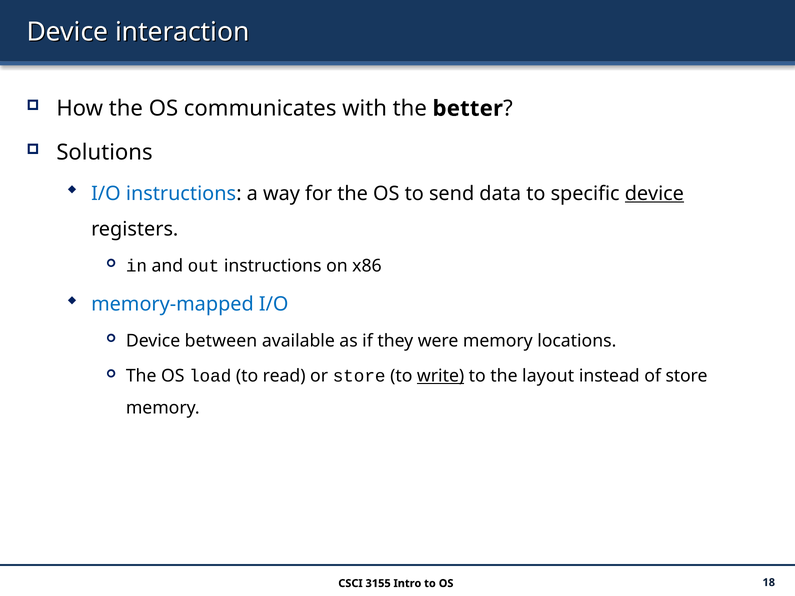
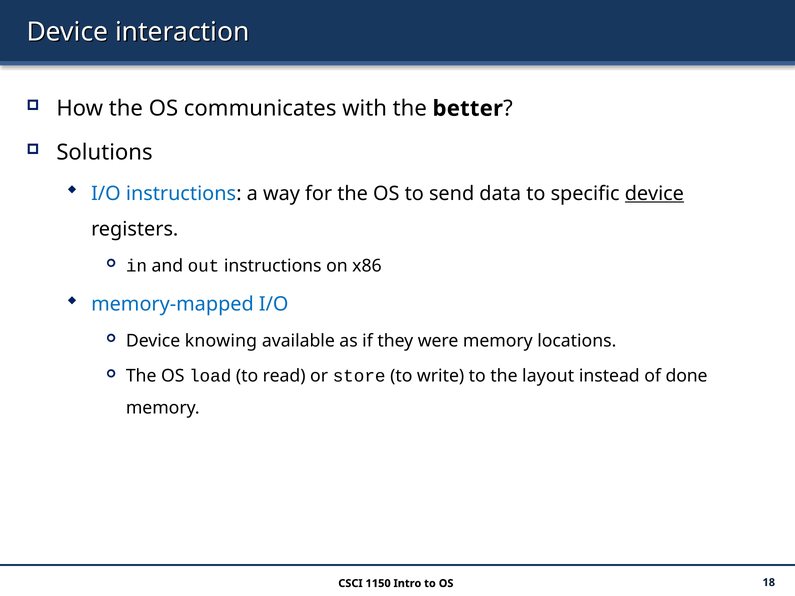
between: between -> knowing (221, 341)
write underline: present -> none (441, 376)
of store: store -> done (687, 376)
3155: 3155 -> 1150 (378, 584)
